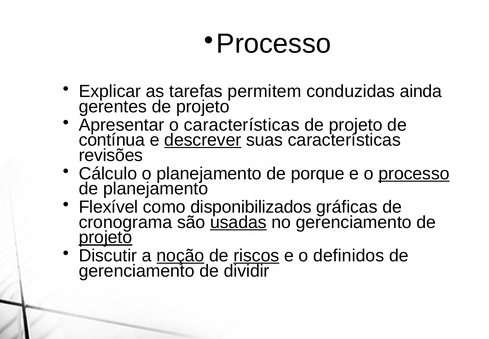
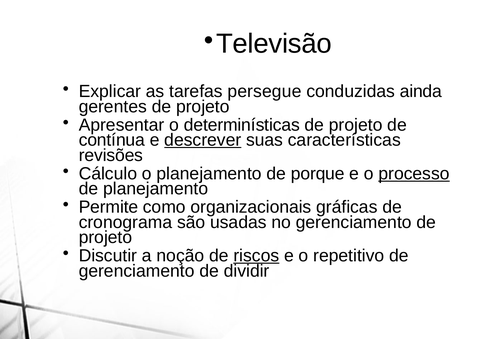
Processo: Processo -> Televisão (274, 44)
permitem: permitem -> persegue (265, 91)
o características: características -> determinísticas (242, 125)
Flexível: Flexível -> Permite (108, 207)
disponibilizados: disponibilizados -> organizacionais (251, 207)
usadas underline: present -> none (238, 222)
projeto underline: present -> none (105, 237)
noção underline: present -> none (180, 255)
definidos: definidos -> repetitivo (349, 255)
